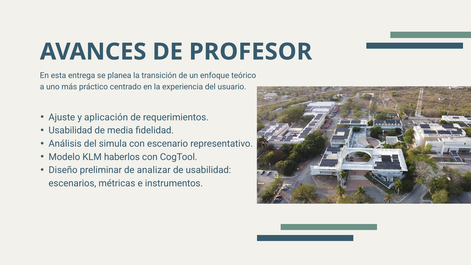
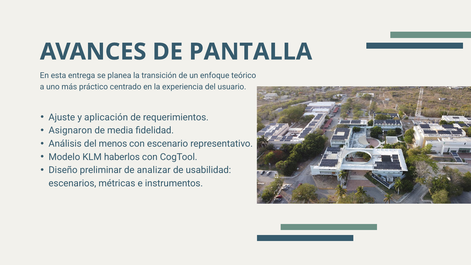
PROFESOR: PROFESOR -> PANTALLA (251, 52)
Usabilidad: Usabilidad -> Asignaron (70, 130)
simula: simula -> menos (113, 144)
